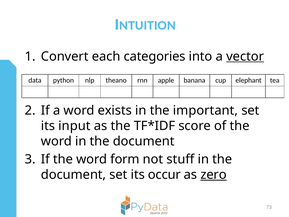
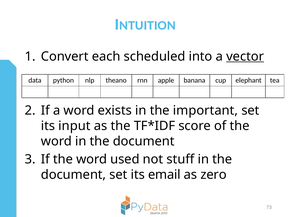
categories: categories -> scheduled (155, 56)
form: form -> used (125, 159)
occur: occur -> email (164, 175)
zero underline: present -> none (214, 175)
